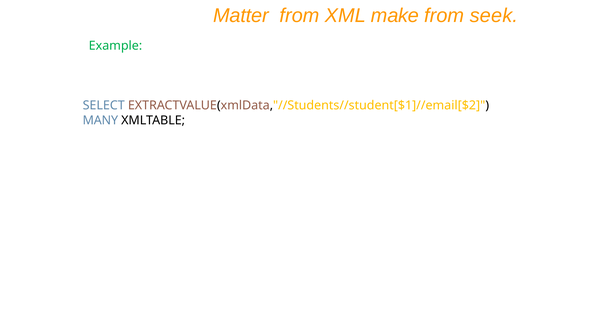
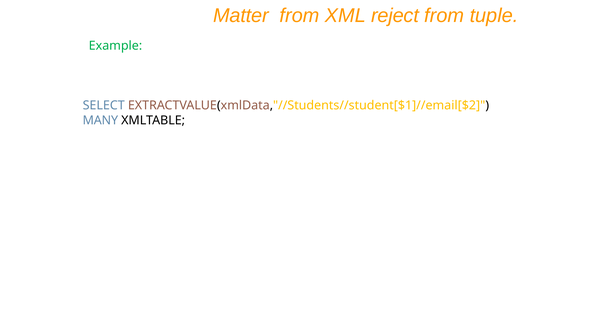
make: make -> reject (395, 16)
seek: seek -> tuple (494, 16)
